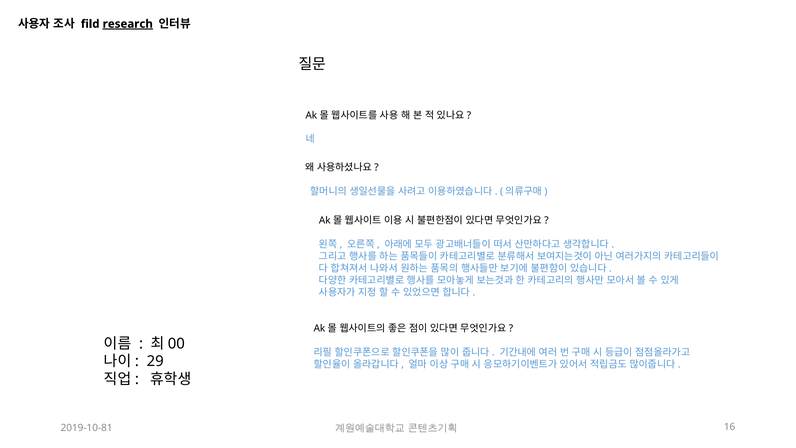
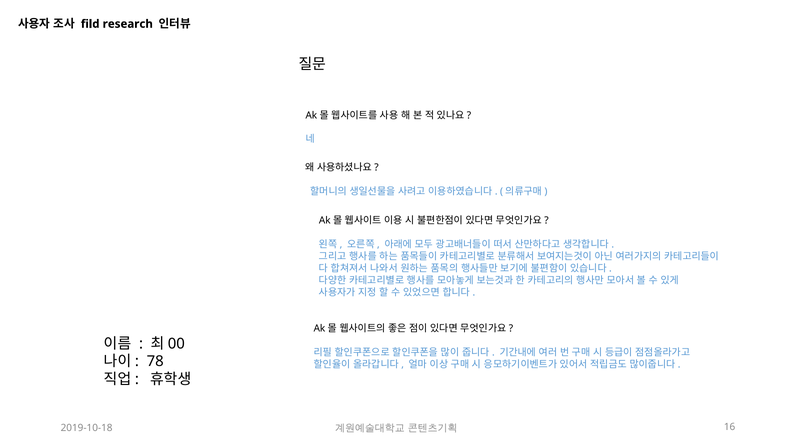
research underline: present -> none (128, 24)
29: 29 -> 78 (155, 361)
2019-10-81: 2019-10-81 -> 2019-10-18 (87, 428)
